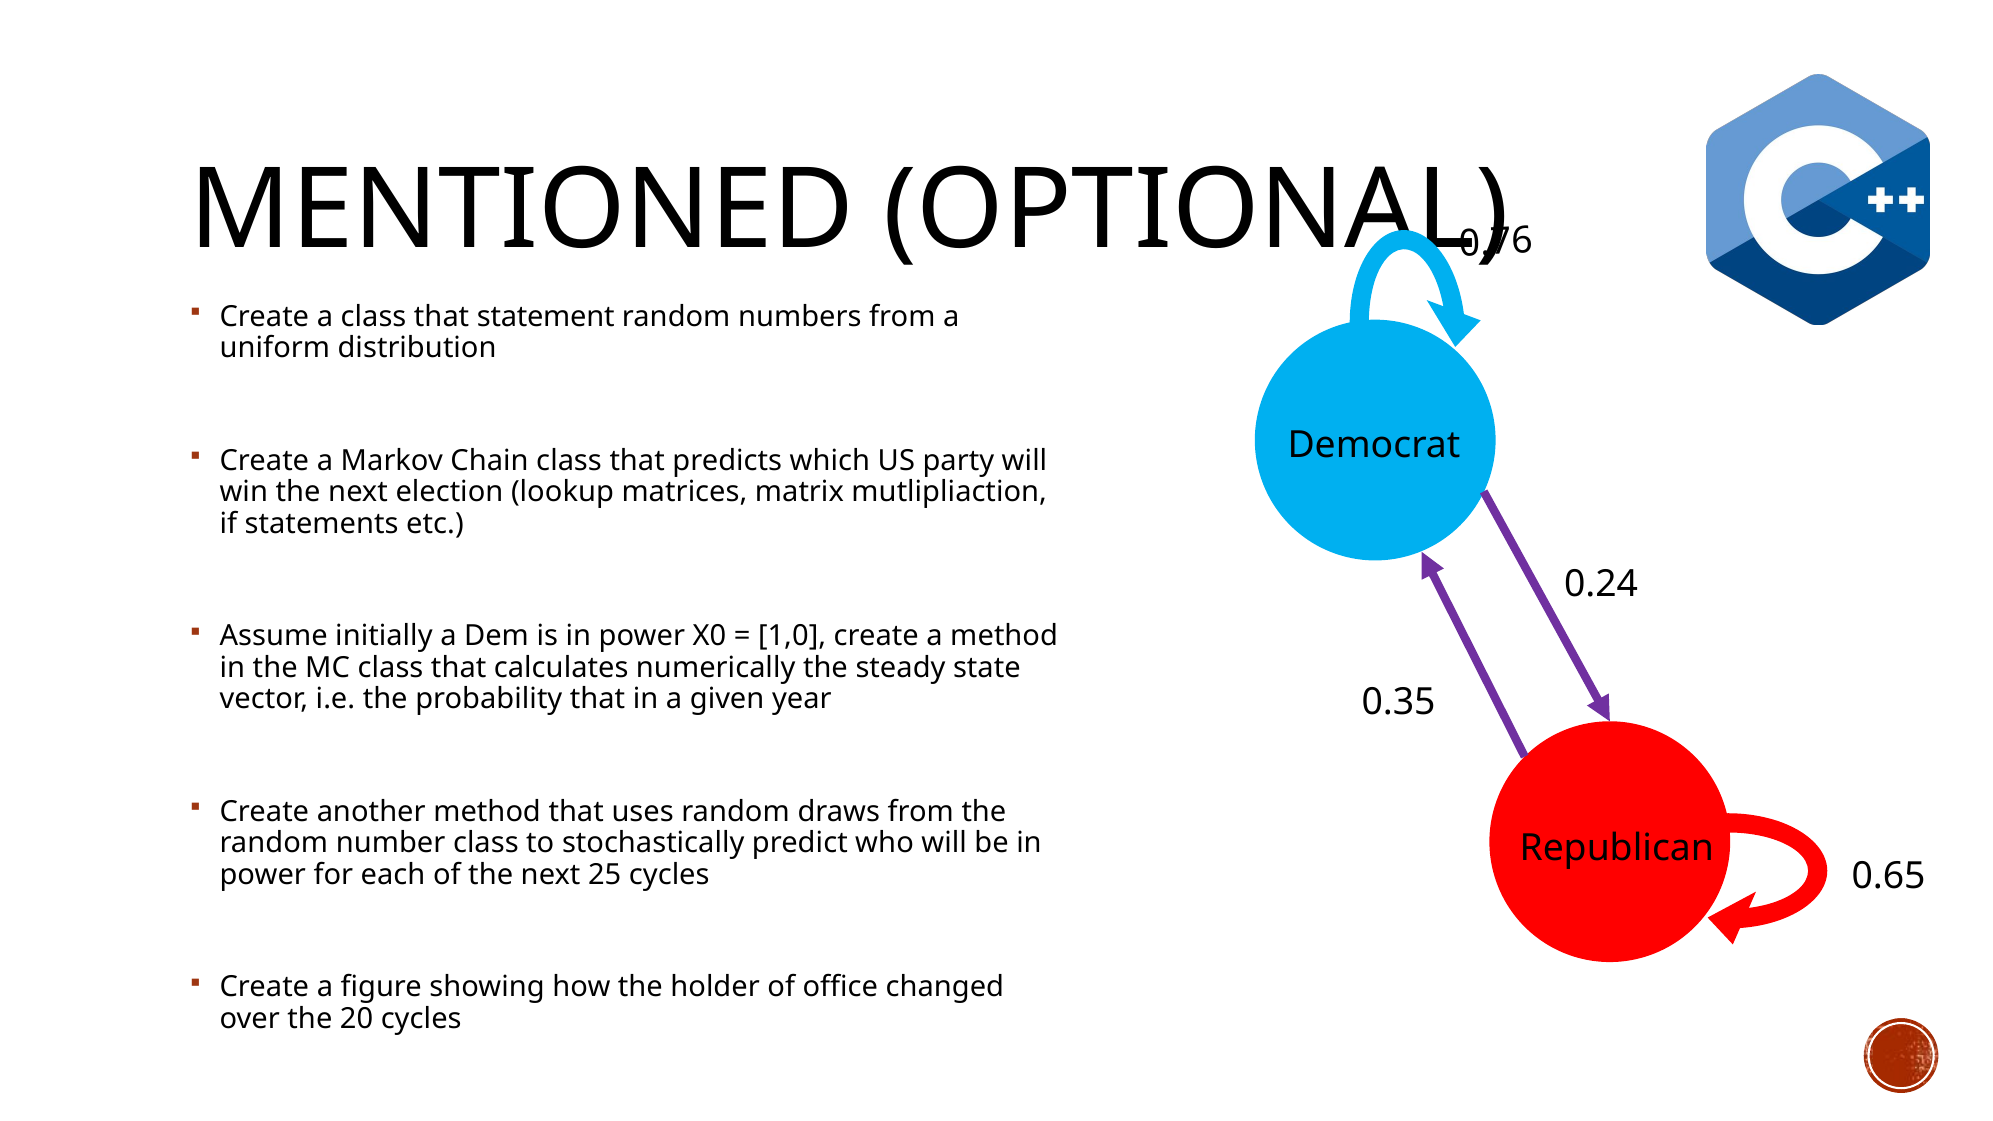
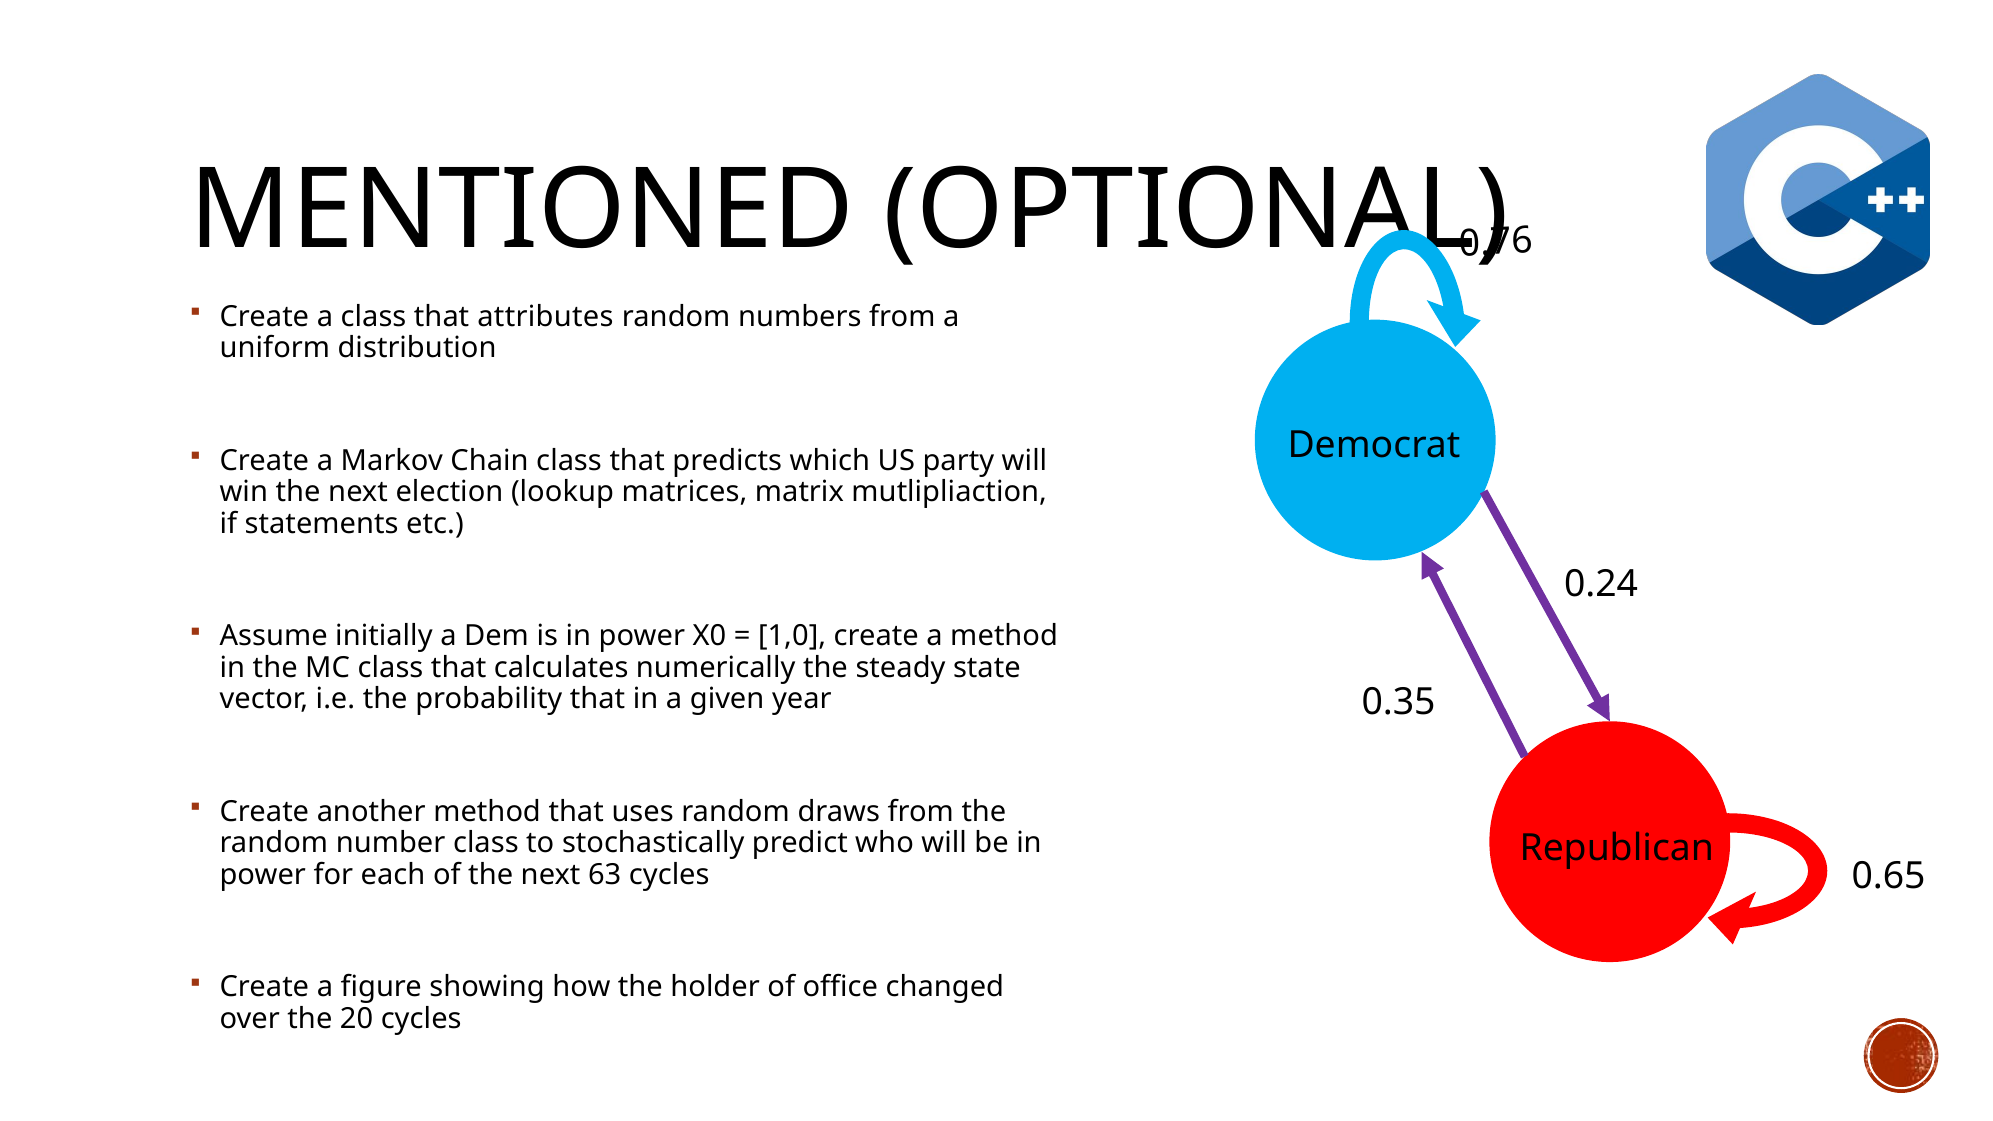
statement: statement -> attributes (545, 317)
25: 25 -> 63 (605, 874)
